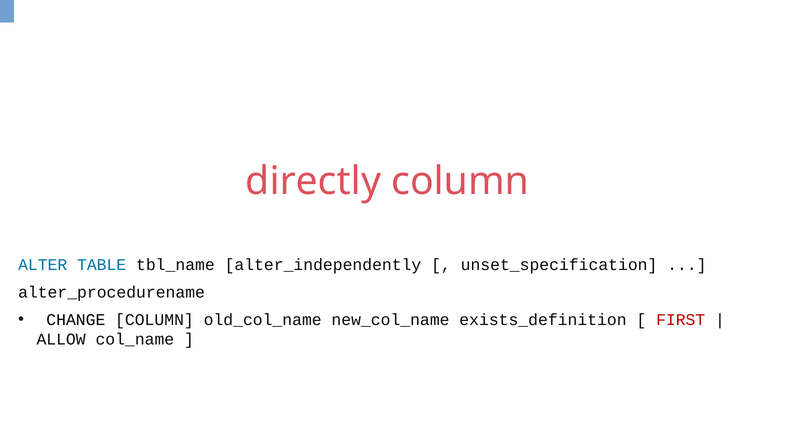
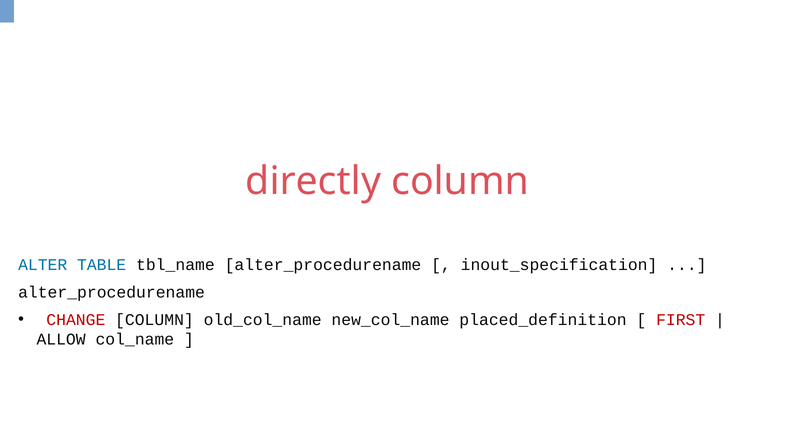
tbl_name alter_independently: alter_independently -> alter_procedurename (323, 265)
unset_specification: unset_specification -> inout_specification (559, 265)
CHANGE colour: black -> red (76, 320)
exists_definition: exists_definition -> placed_definition (543, 320)
